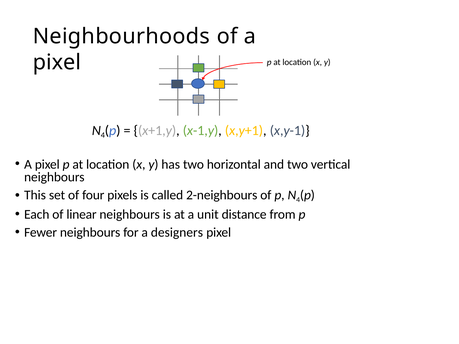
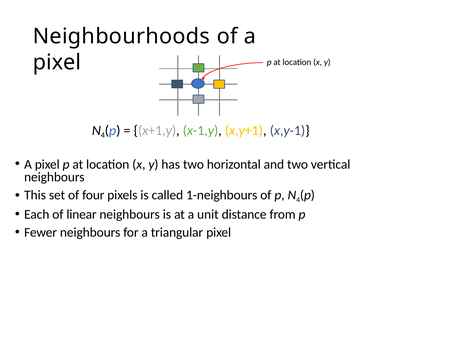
2-neighbours: 2-neighbours -> 1-neighbours (222, 195)
designers: designers -> triangular (177, 233)
